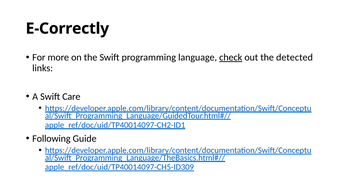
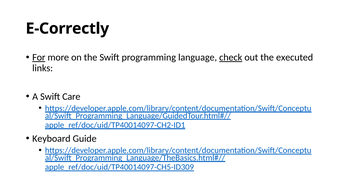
For underline: none -> present (39, 57)
detected: detected -> executed (295, 57)
Following: Following -> Keyboard (51, 139)
